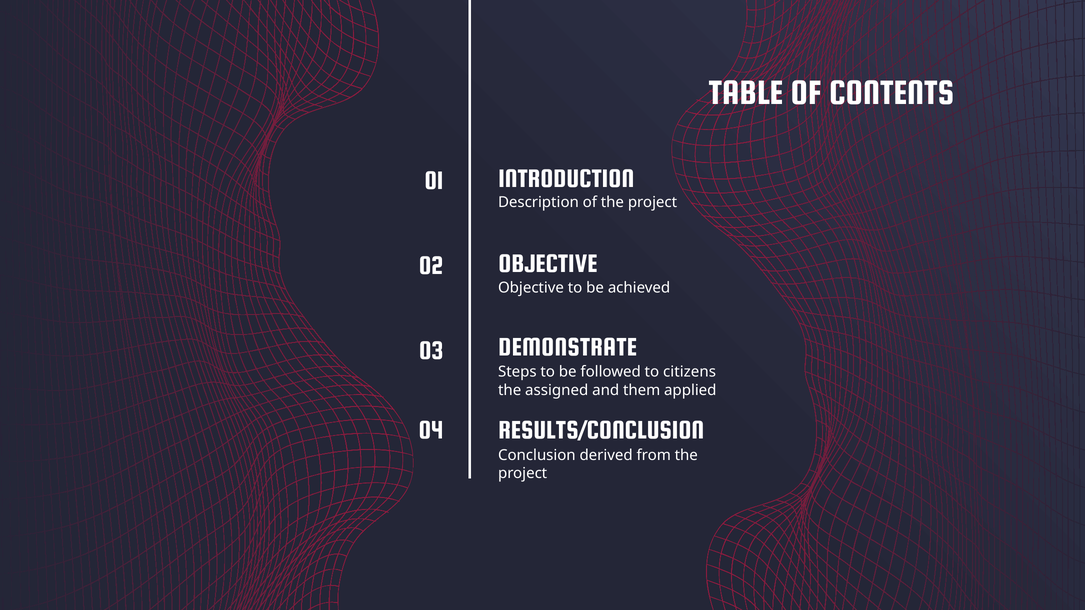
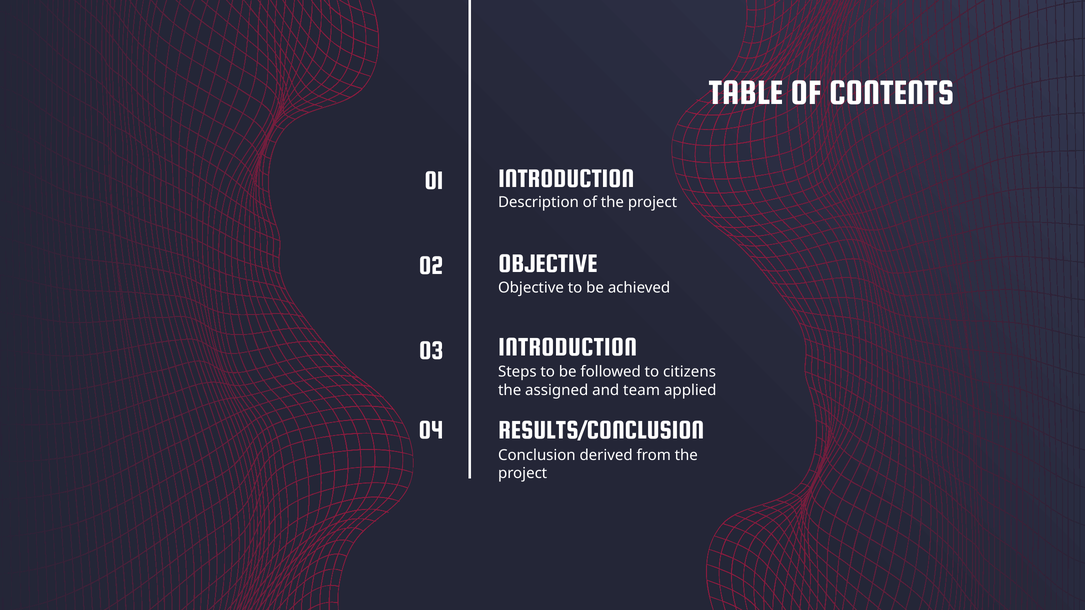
DEMONSTRATE: DEMONSTRATE -> INTRODUCTION (568, 347)
them: them -> team (642, 390)
